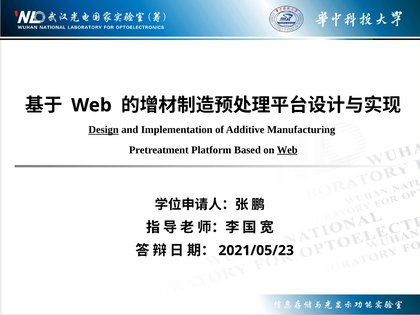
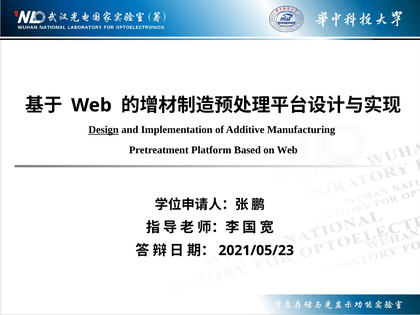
Web underline: present -> none (287, 150)
